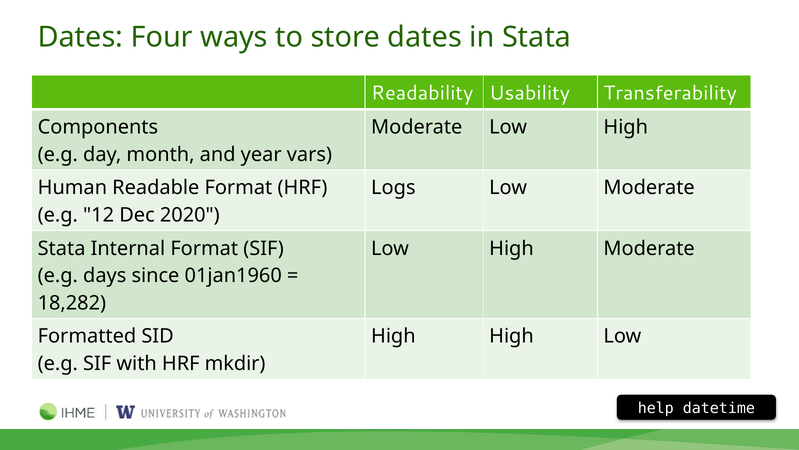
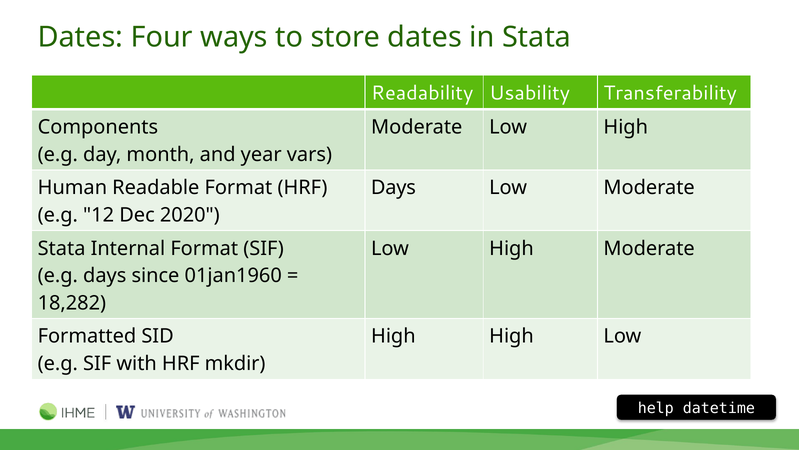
Logs: Logs -> Days (393, 188)
